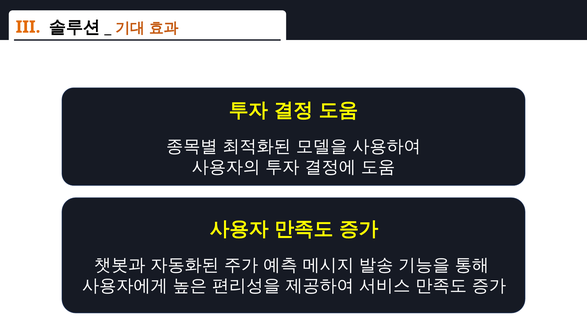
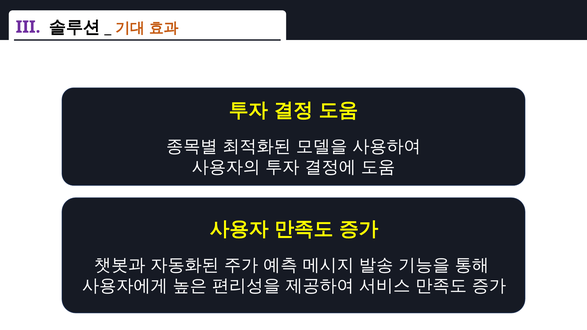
III colour: orange -> purple (28, 27)
